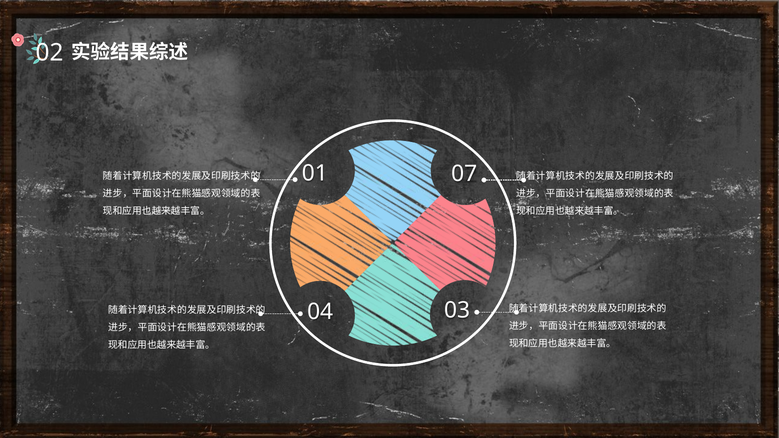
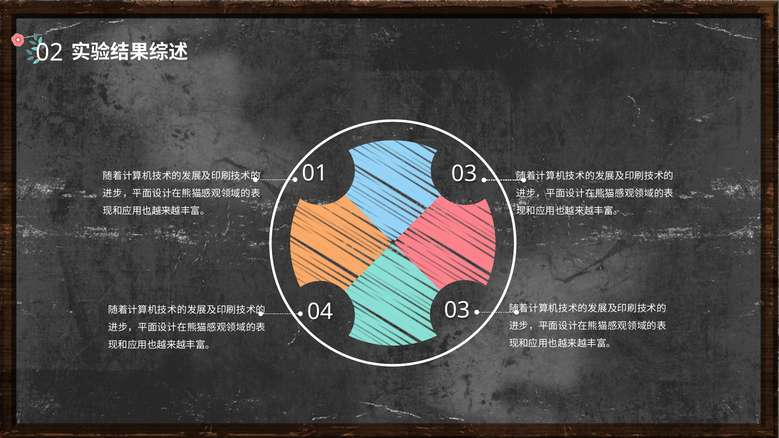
01 07: 07 -> 03 (464, 174)
